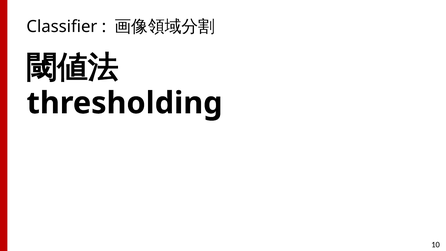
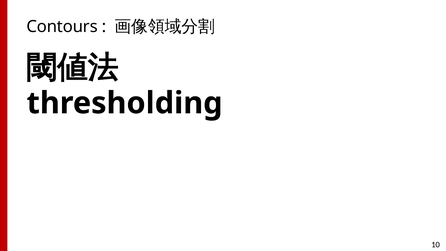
Classifier: Classifier -> Contours (62, 27)
